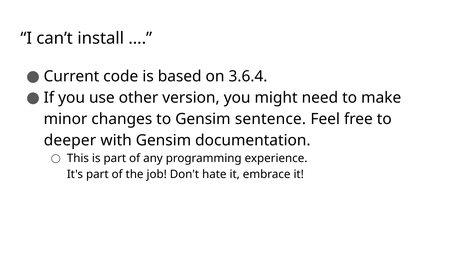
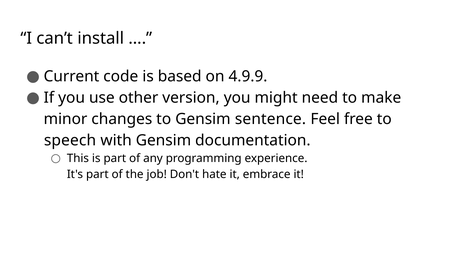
3.6.4: 3.6.4 -> 4.9.9 (248, 76)
deeper: deeper -> speech (70, 140)
